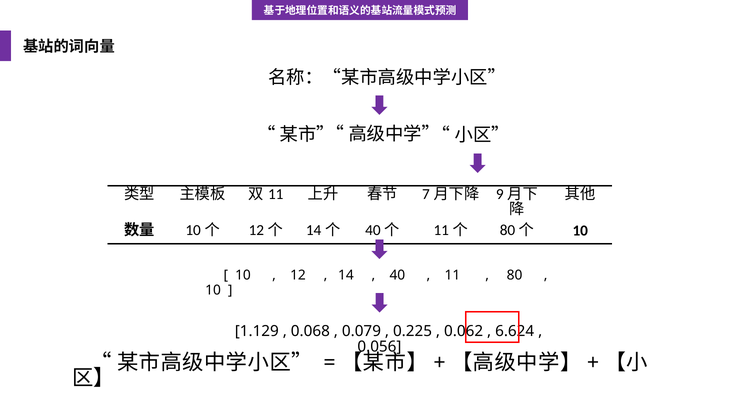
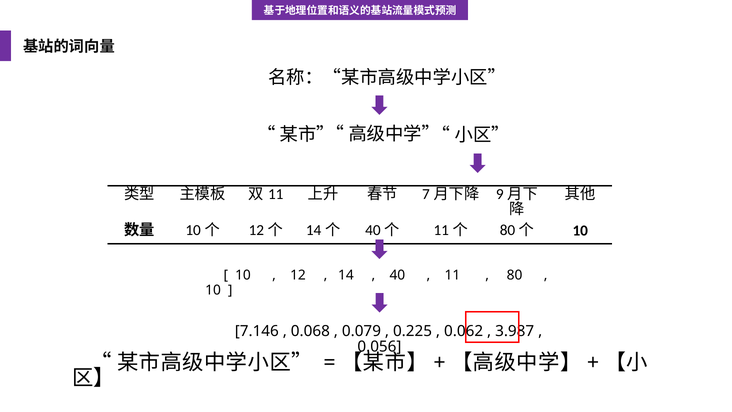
1.129: 1.129 -> 7.146 (257, 331)
6.624: 6.624 -> 3.987 (515, 331)
